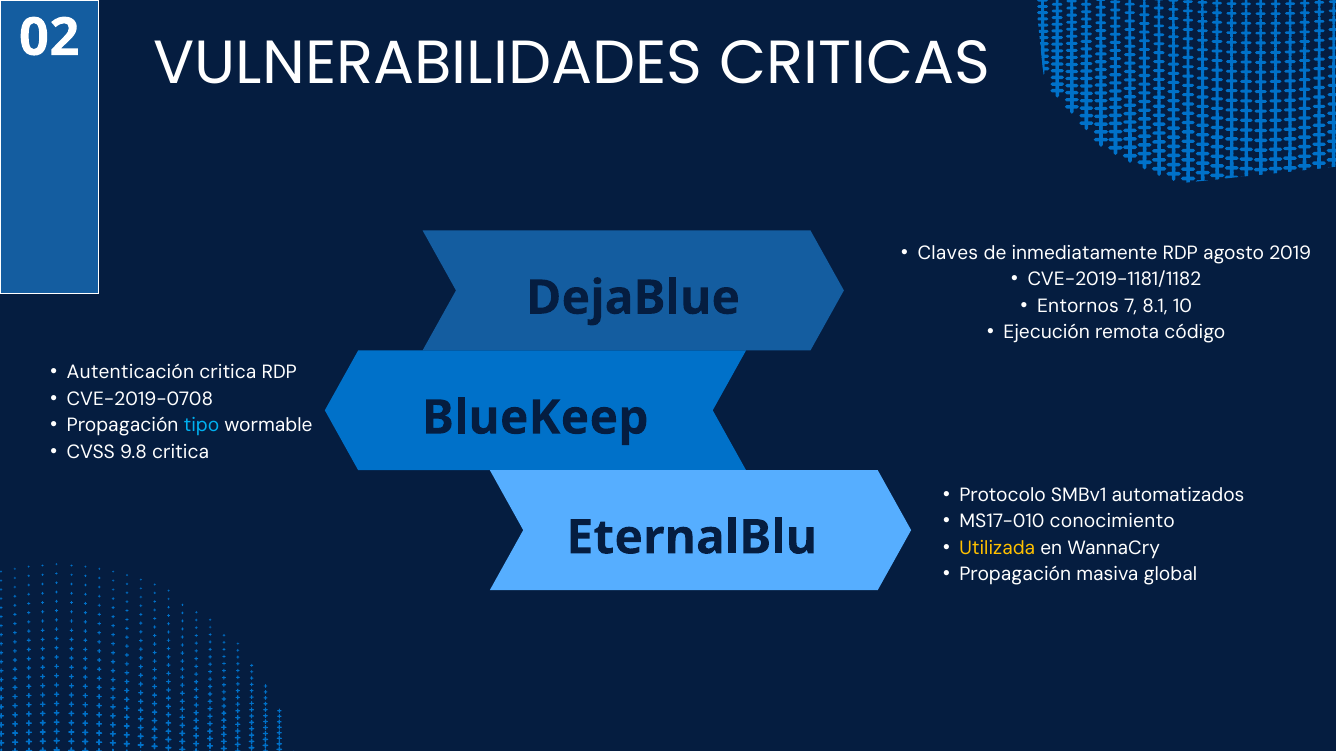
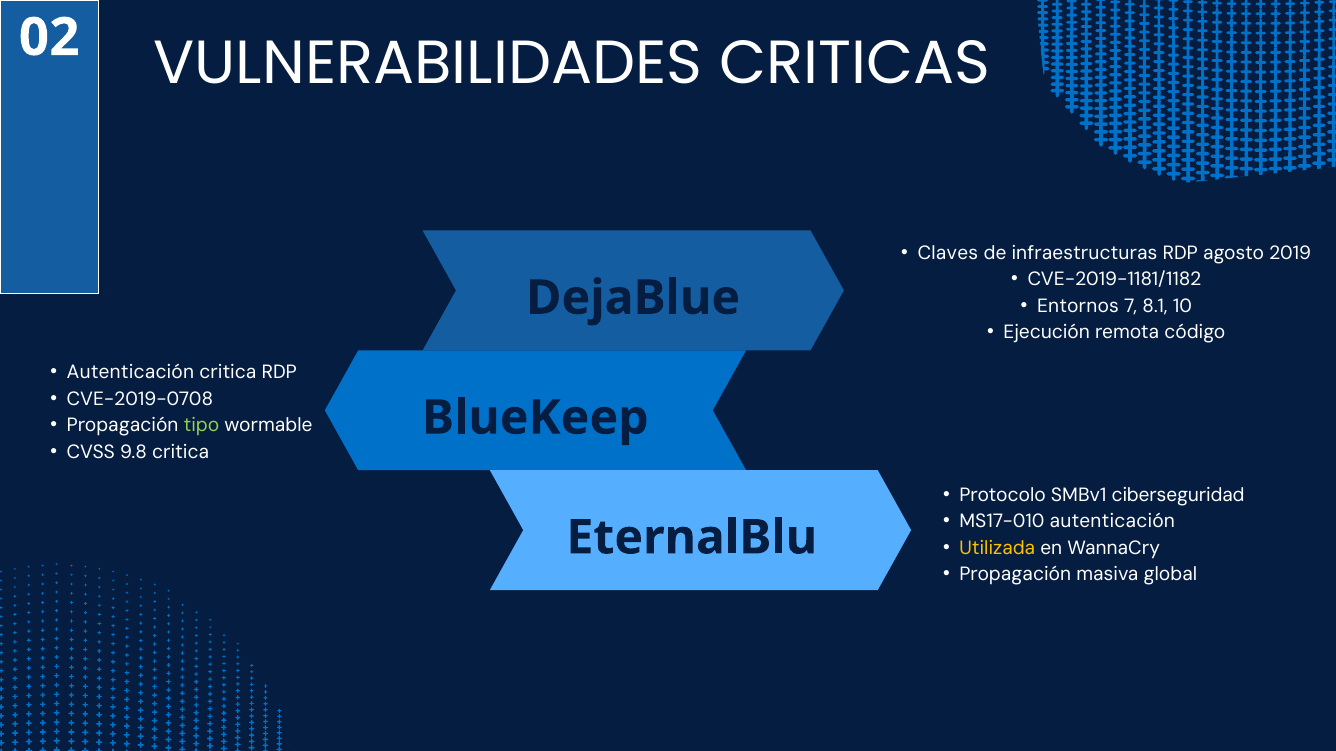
inmediatamente: inmediatamente -> infraestructuras (1084, 253)
tipo colour: light blue -> light green (201, 426)
automatizados: automatizados -> ciberseguridad (1178, 495)
MS17-010 conocimiento: conocimiento -> autenticación (1112, 522)
